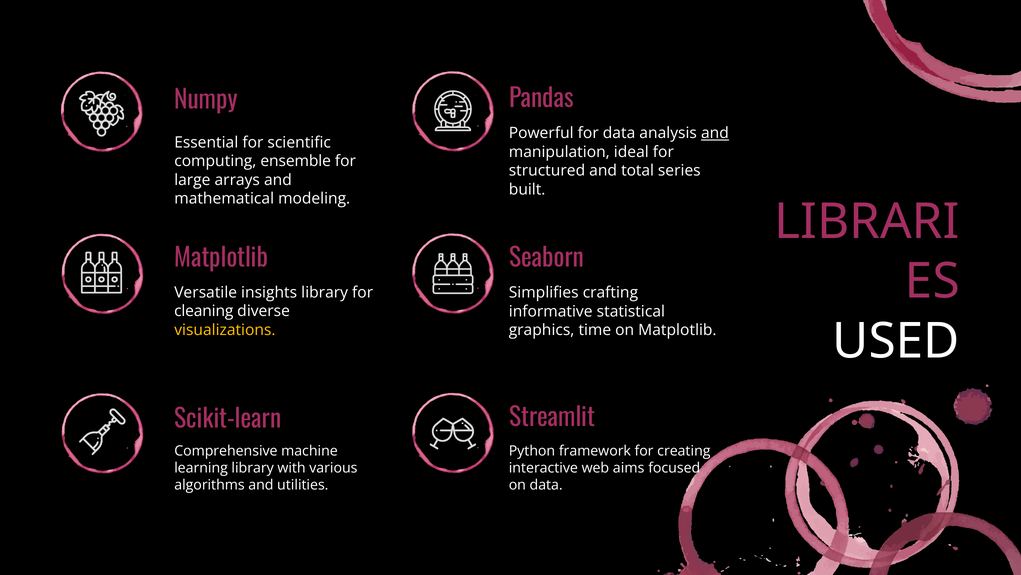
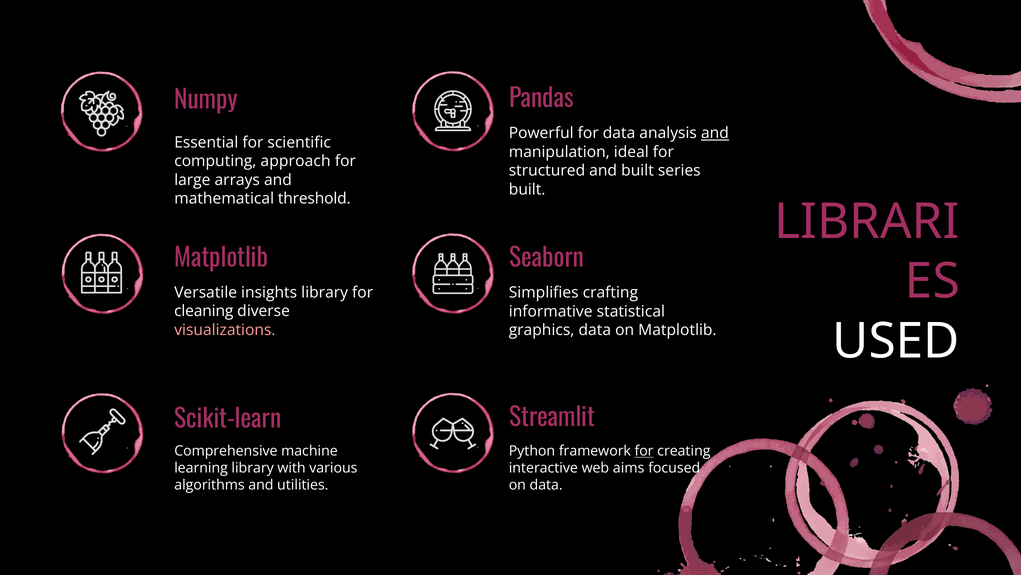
ensemble: ensemble -> approach (296, 161)
and total: total -> built (638, 170)
modeling: modeling -> threshold (314, 199)
visualizations colour: yellow -> pink (225, 330)
graphics time: time -> data (595, 330)
for underline: none -> present (644, 451)
